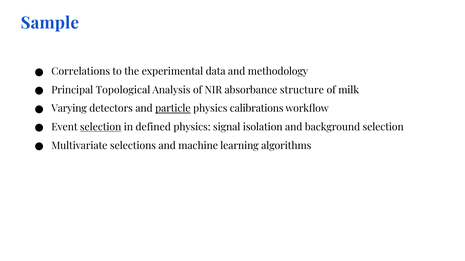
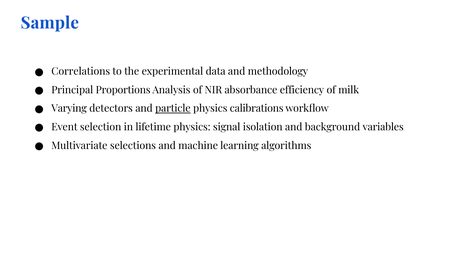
Topological: Topological -> Proportions (123, 90)
structure: structure -> efficiency (302, 90)
selection underline: present -> none (101, 127)
defined: defined -> lifetime (153, 127)
background selection: selection -> variables (383, 127)
